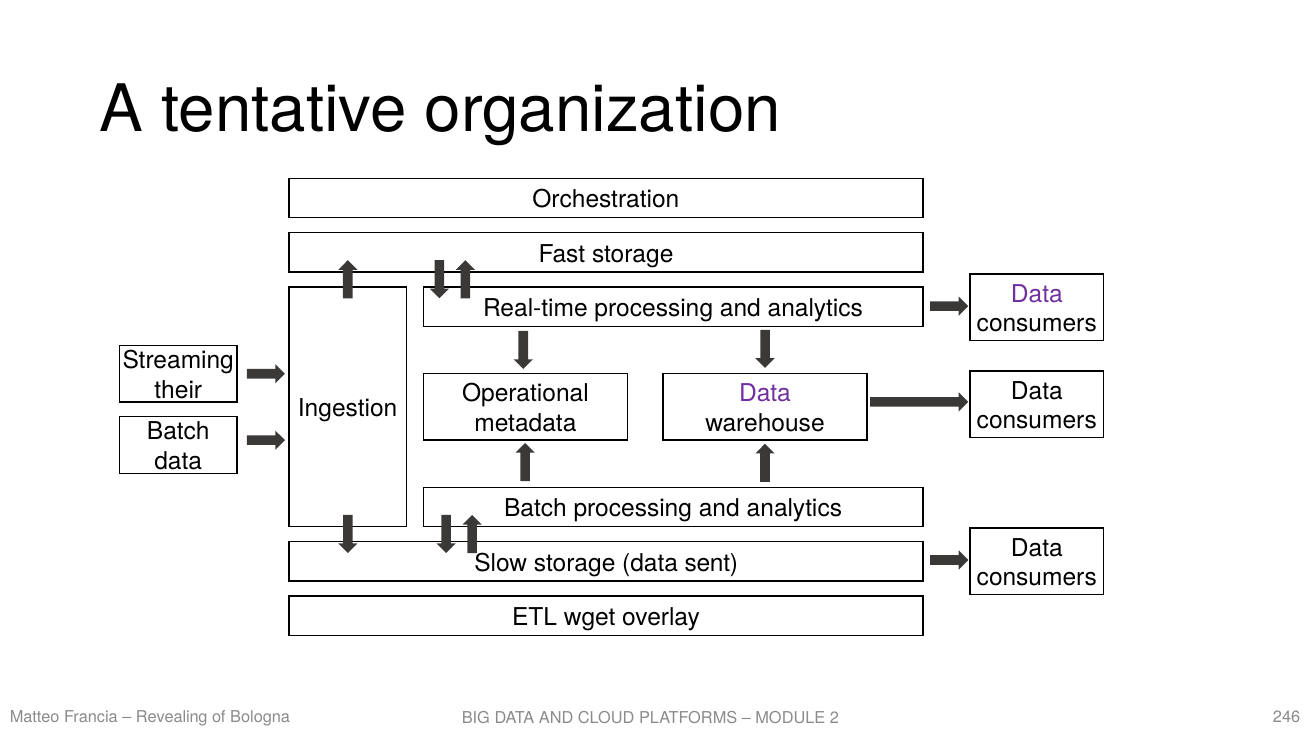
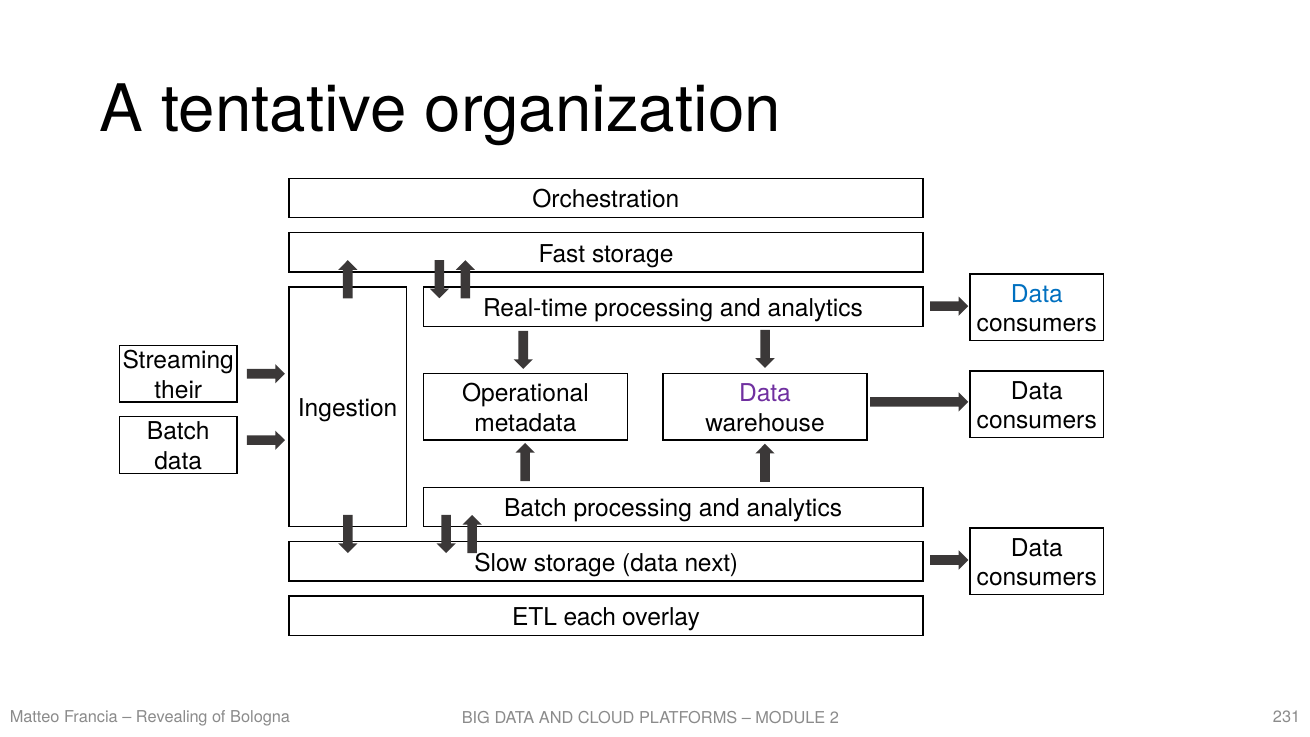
Data colour: purple -> blue (1037, 294)
sent: sent -> next (711, 563)
wget: wget -> each (590, 617)
246: 246 -> 231 (1287, 716)
